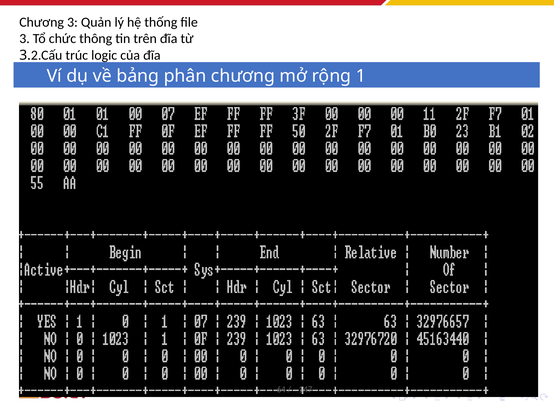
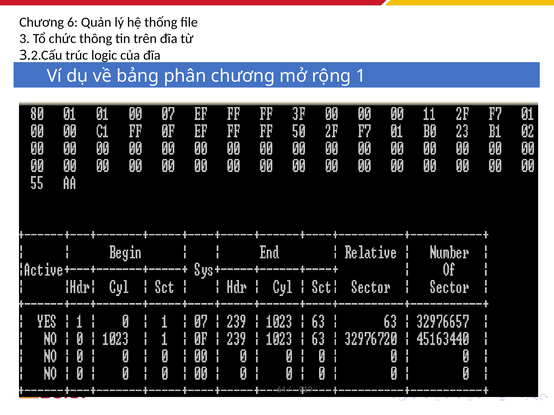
Chương 3: 3 -> 6 (72, 22)
147: 147 -> 919 (306, 390)
